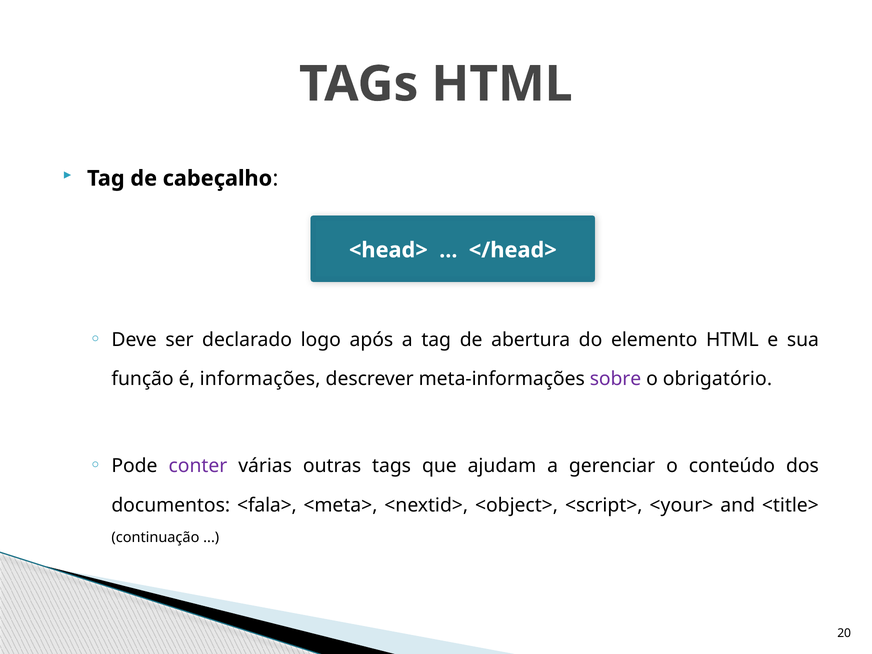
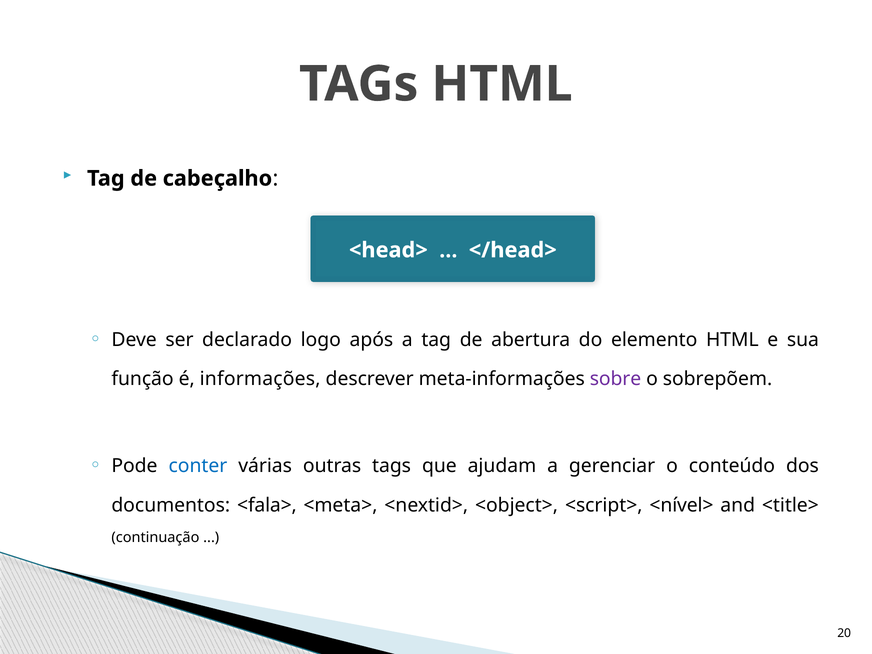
obrigatório: obrigatório -> sobrepõem (718, 379)
conter colour: purple -> blue (198, 466)
<your>: <your> -> <nível> (682, 505)
